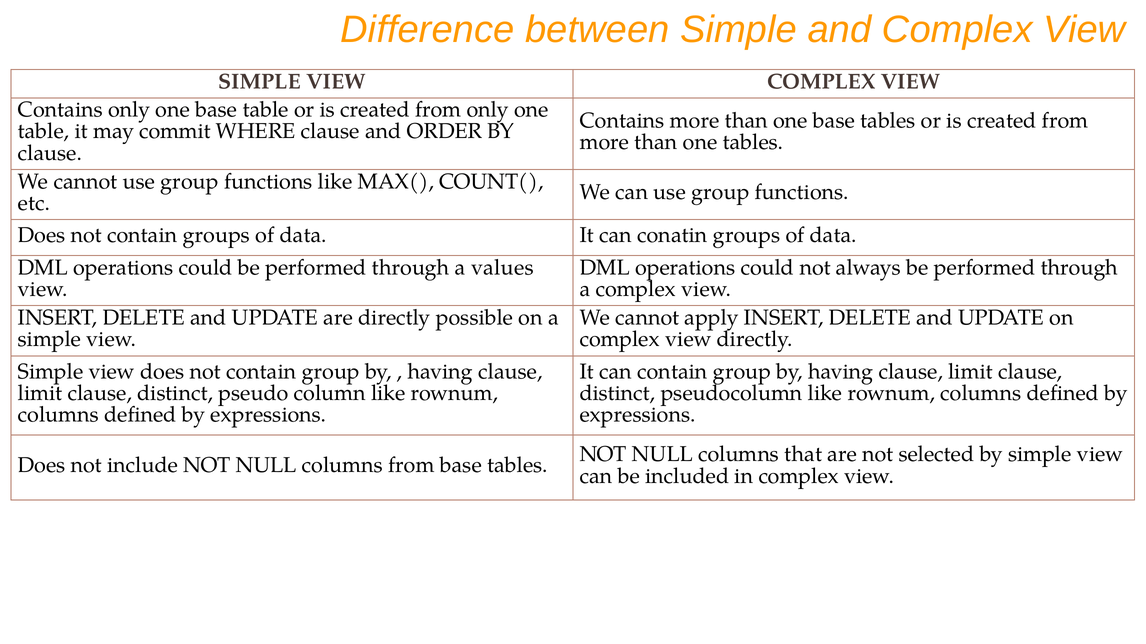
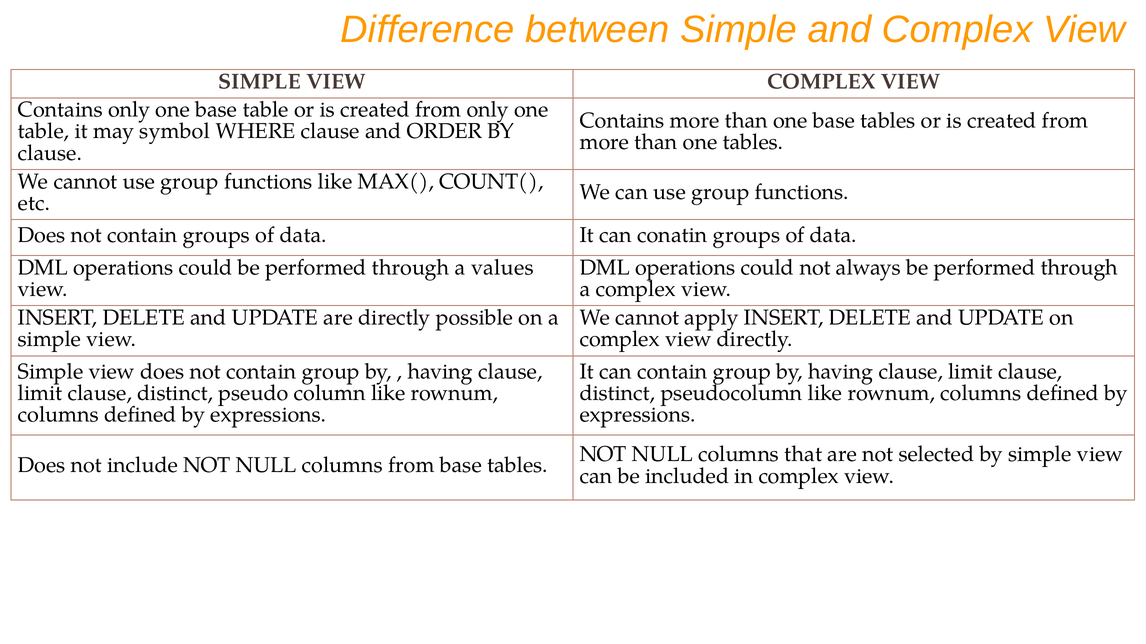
commit: commit -> symbol (175, 132)
